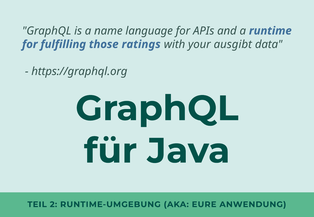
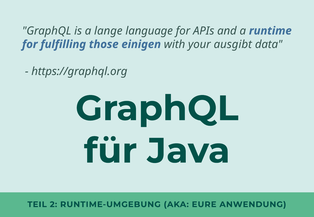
name: name -> lange (108, 31)
ratings: ratings -> einigen (141, 44)
